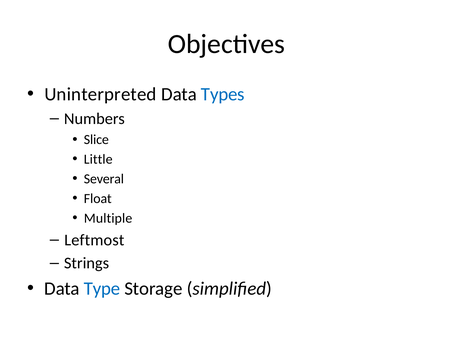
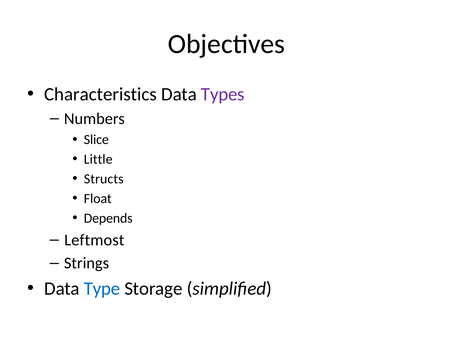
Uninterpreted: Uninterpreted -> Characteristics (101, 94)
Types colour: blue -> purple (223, 94)
Several: Several -> Structs (104, 179)
Multiple: Multiple -> Depends (108, 218)
